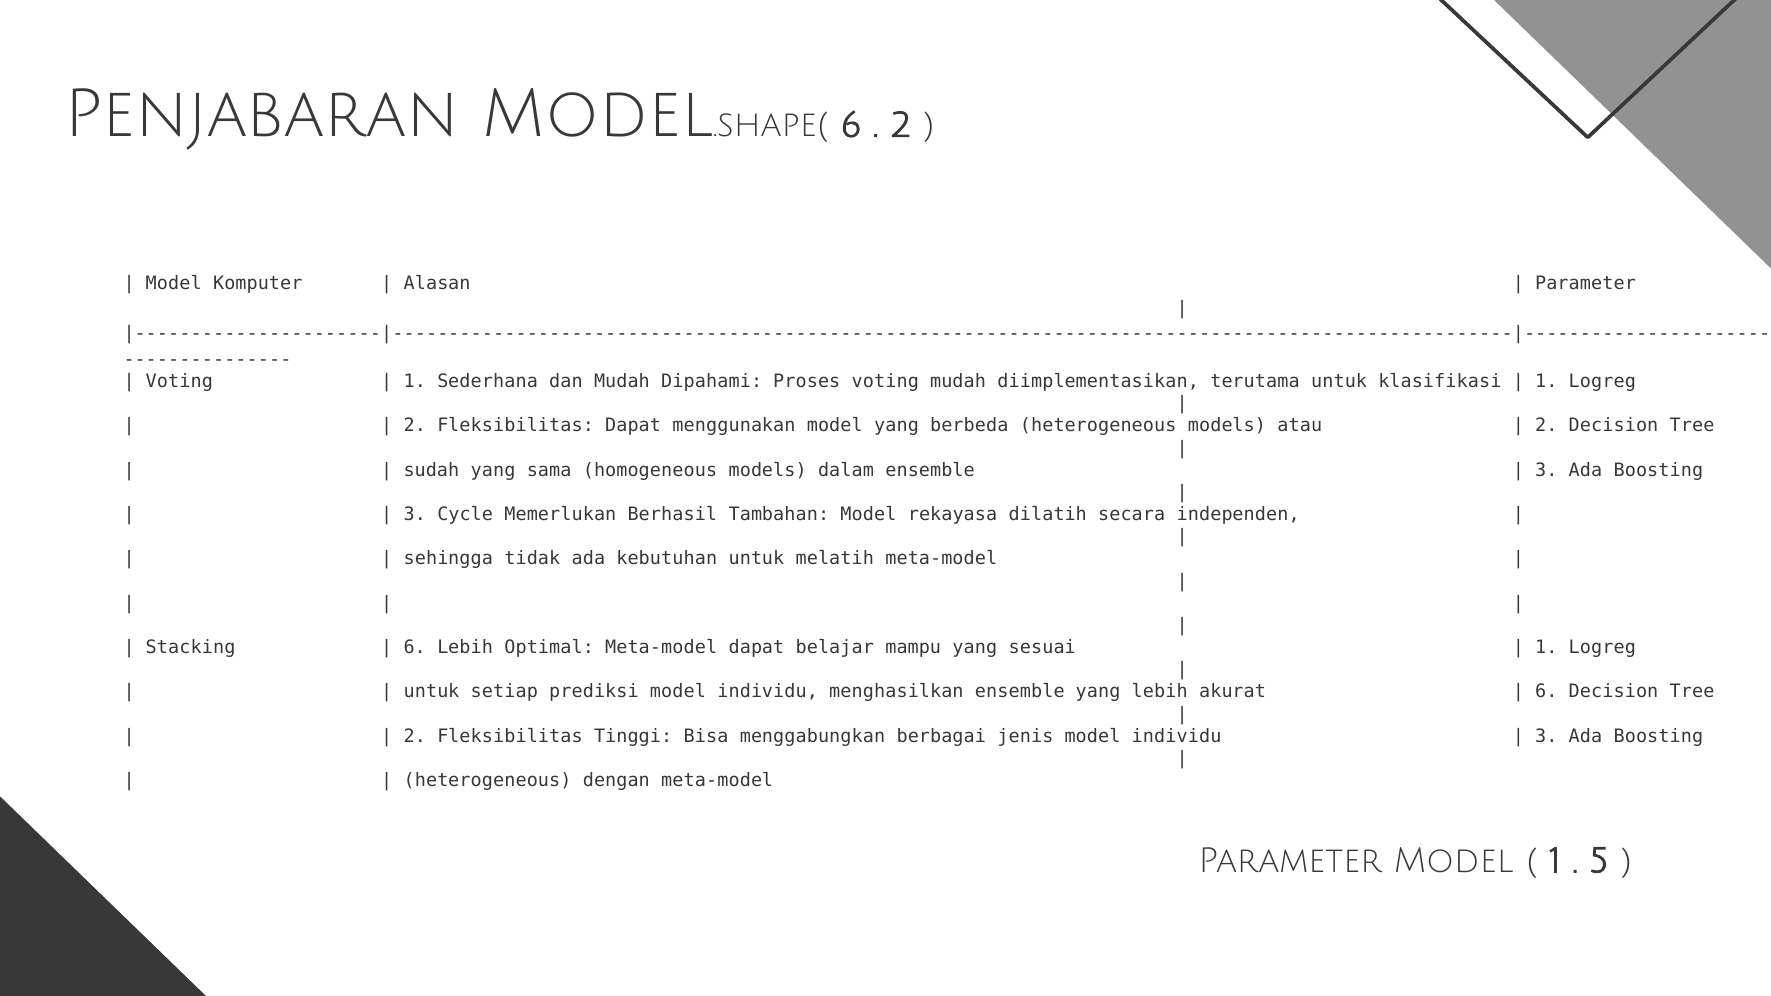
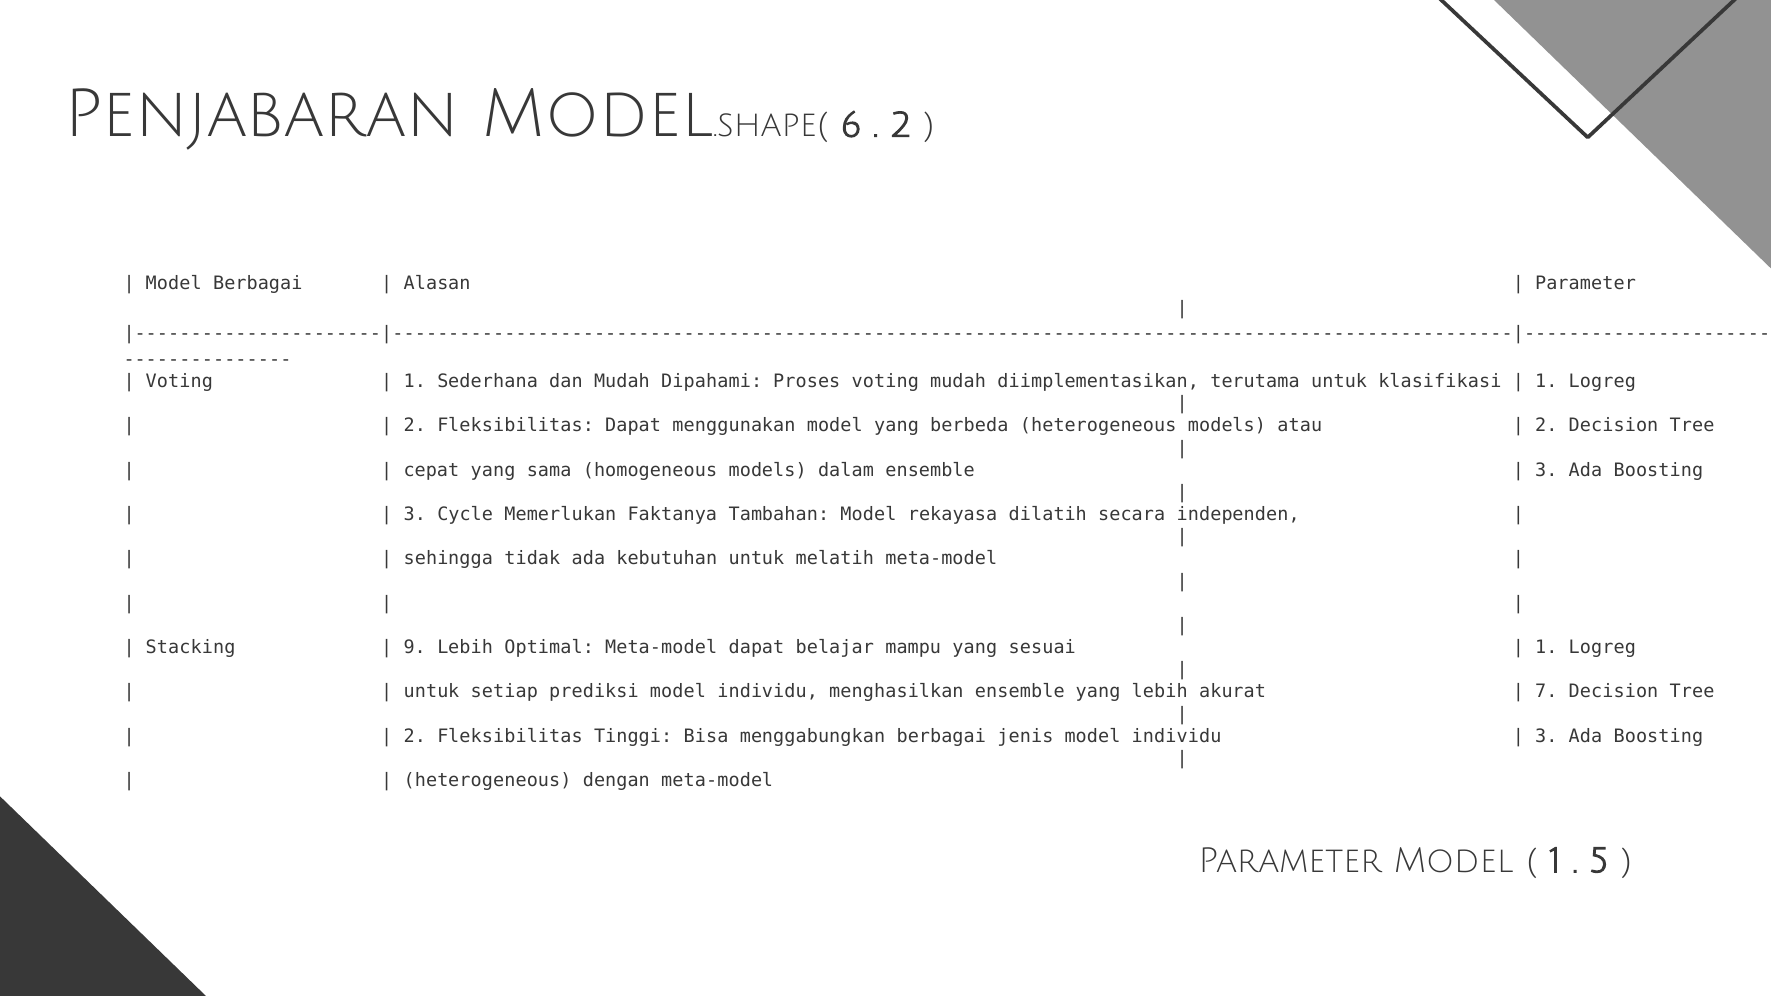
Model Komputer: Komputer -> Berbagai (258, 283)
sudah: sudah -> cepat (431, 470)
Berhasil: Berhasil -> Faktanya (672, 515)
6: 6 -> 9 (415, 648)
6: 6 -> 7 (1546, 692)
